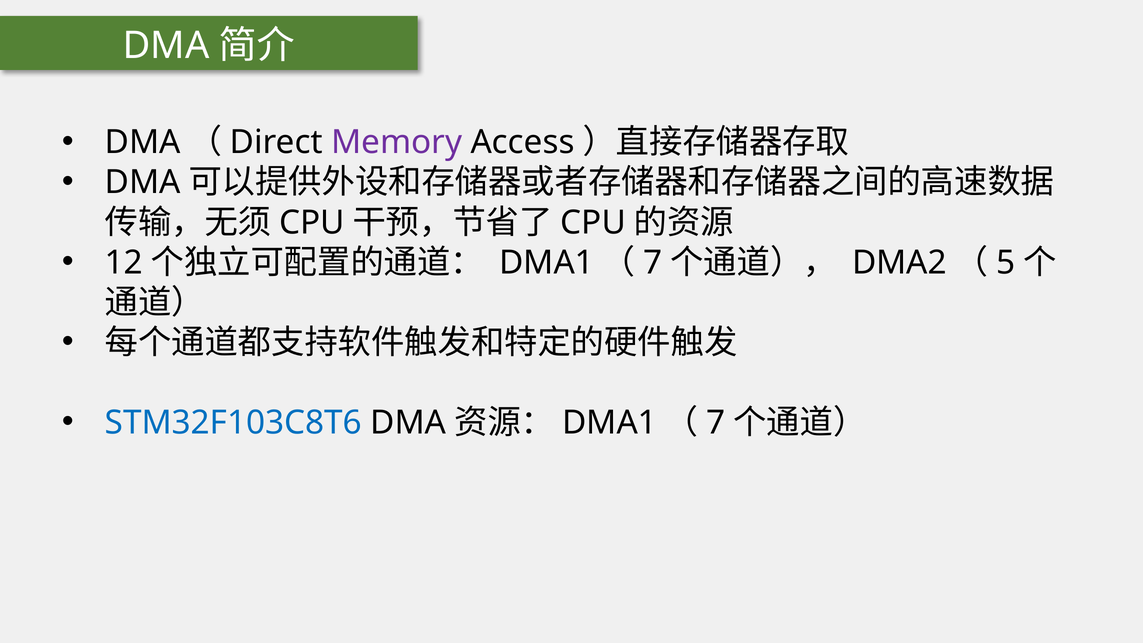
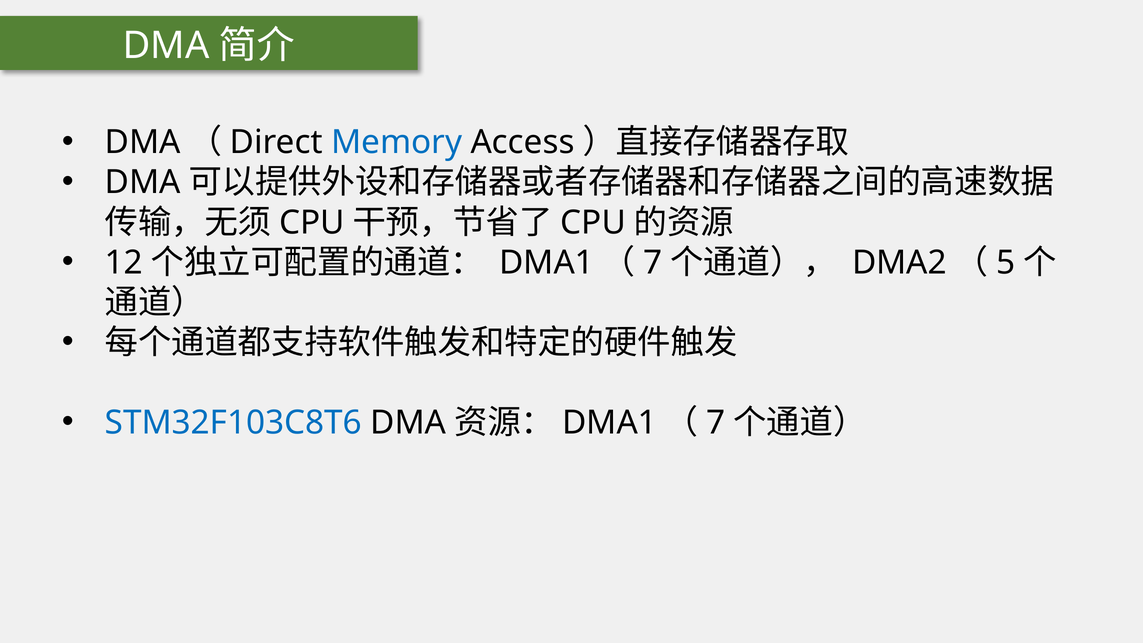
Memory colour: purple -> blue (397, 142)
